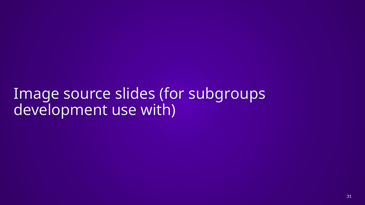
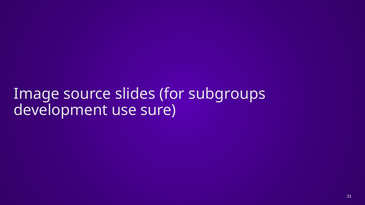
with: with -> sure (158, 110)
